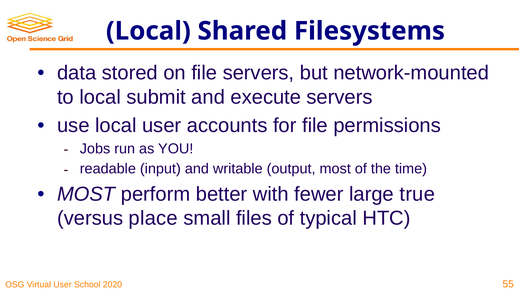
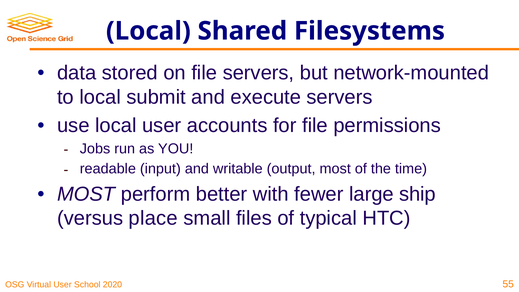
true: true -> ship (417, 194)
